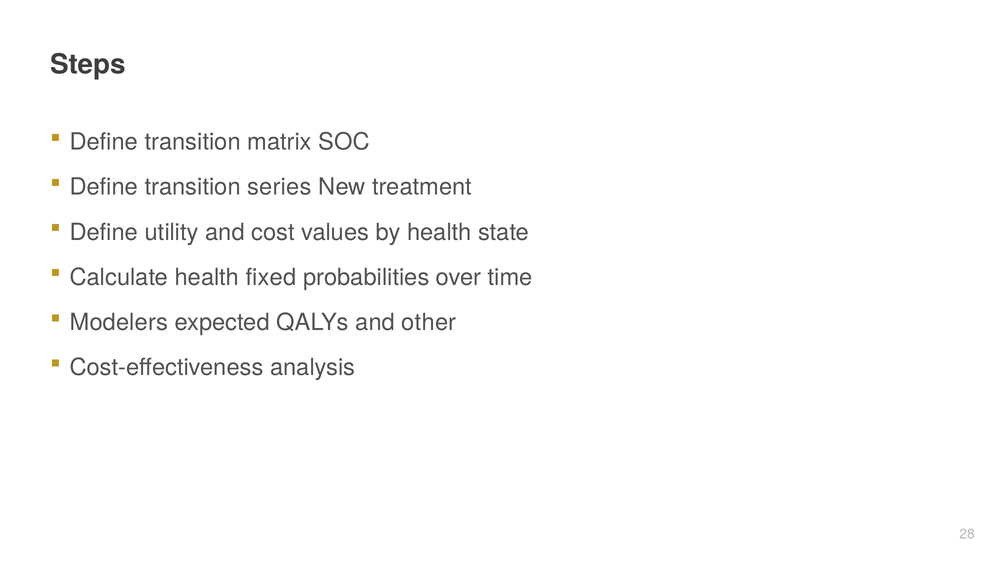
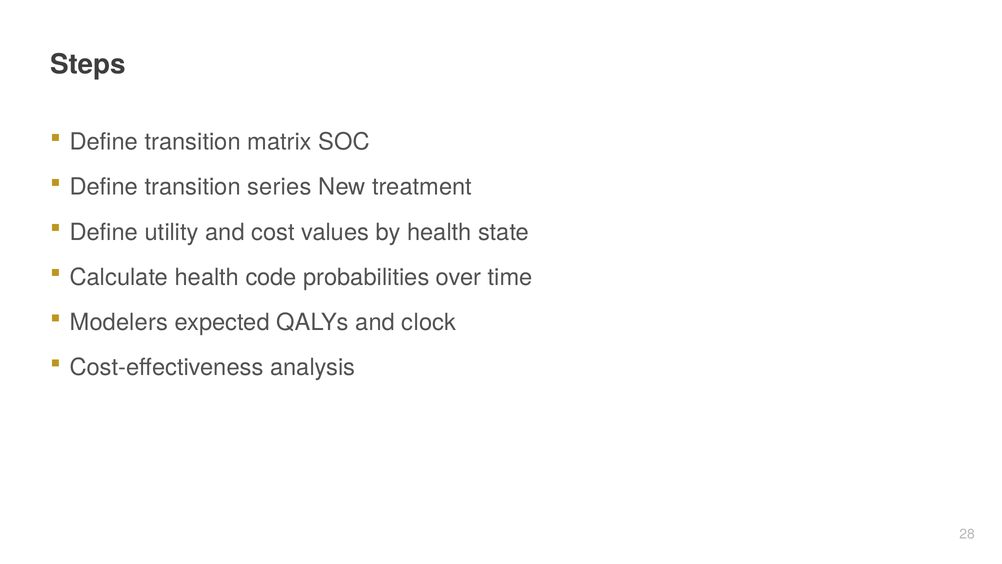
fixed: fixed -> code (271, 277)
other: other -> clock (429, 322)
